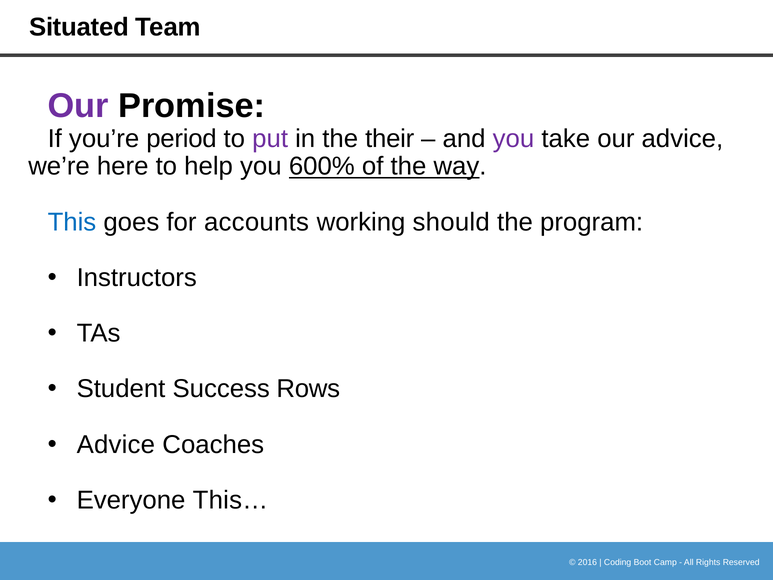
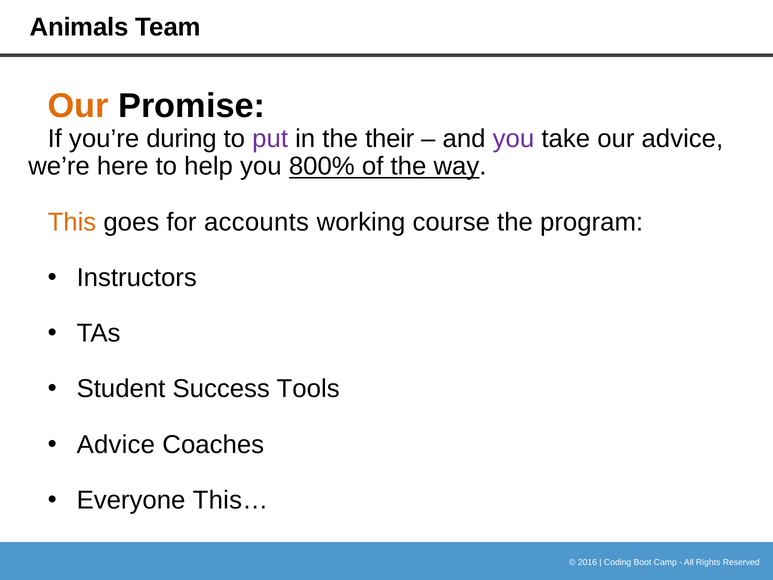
Situated: Situated -> Animals (79, 27)
Our colour: purple -> orange (78, 106)
period: period -> during (181, 138)
600%: 600% -> 800% (322, 166)
This colour: blue -> orange (72, 222)
should: should -> course (451, 222)
Rows: Rows -> Tools (308, 389)
